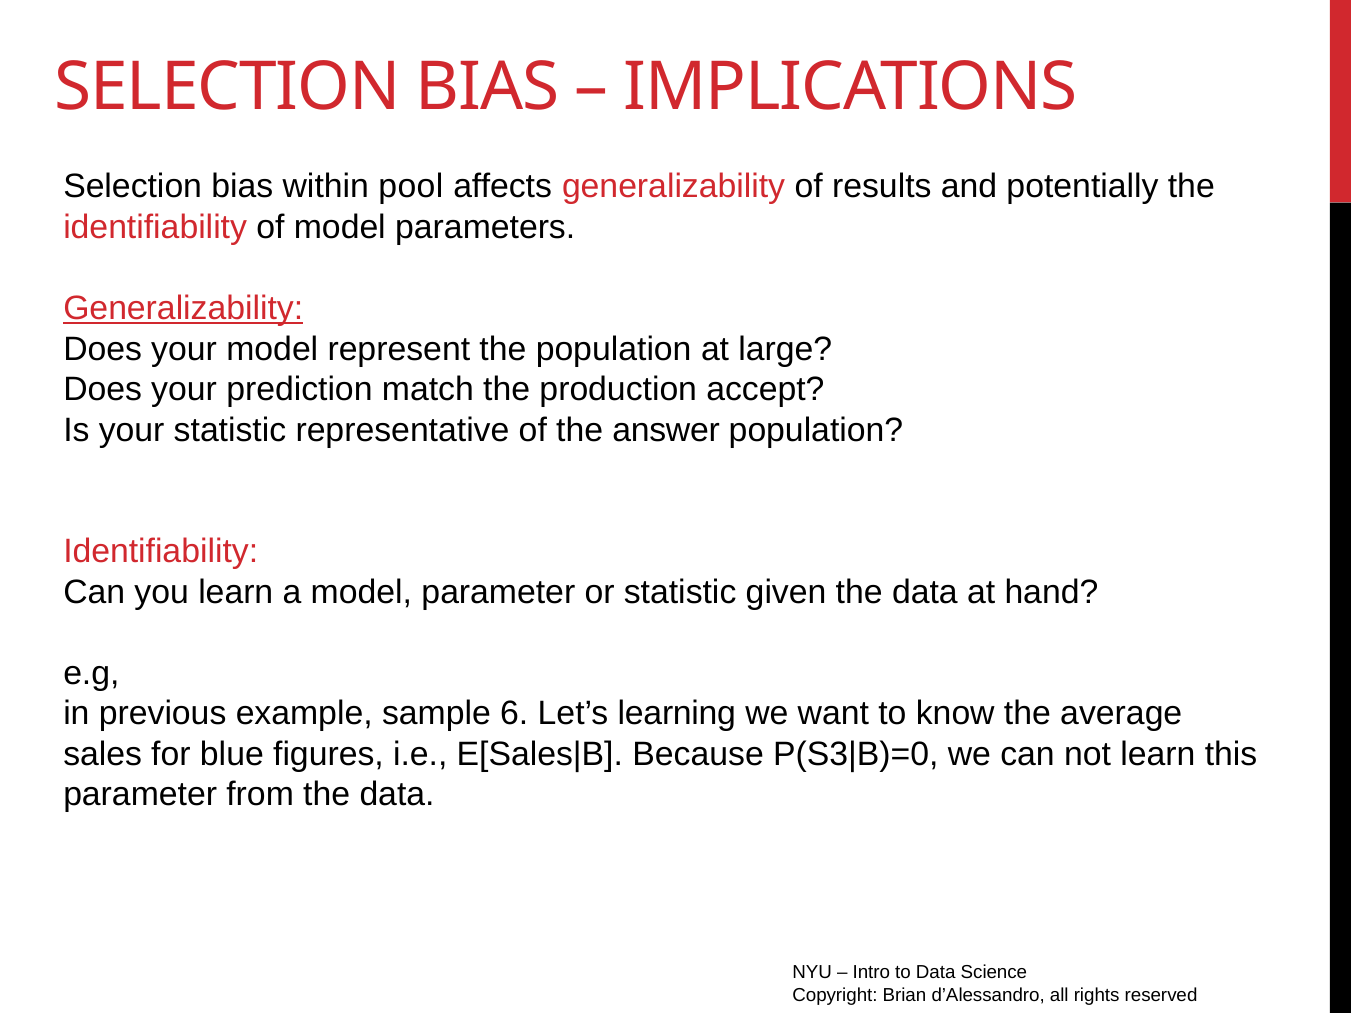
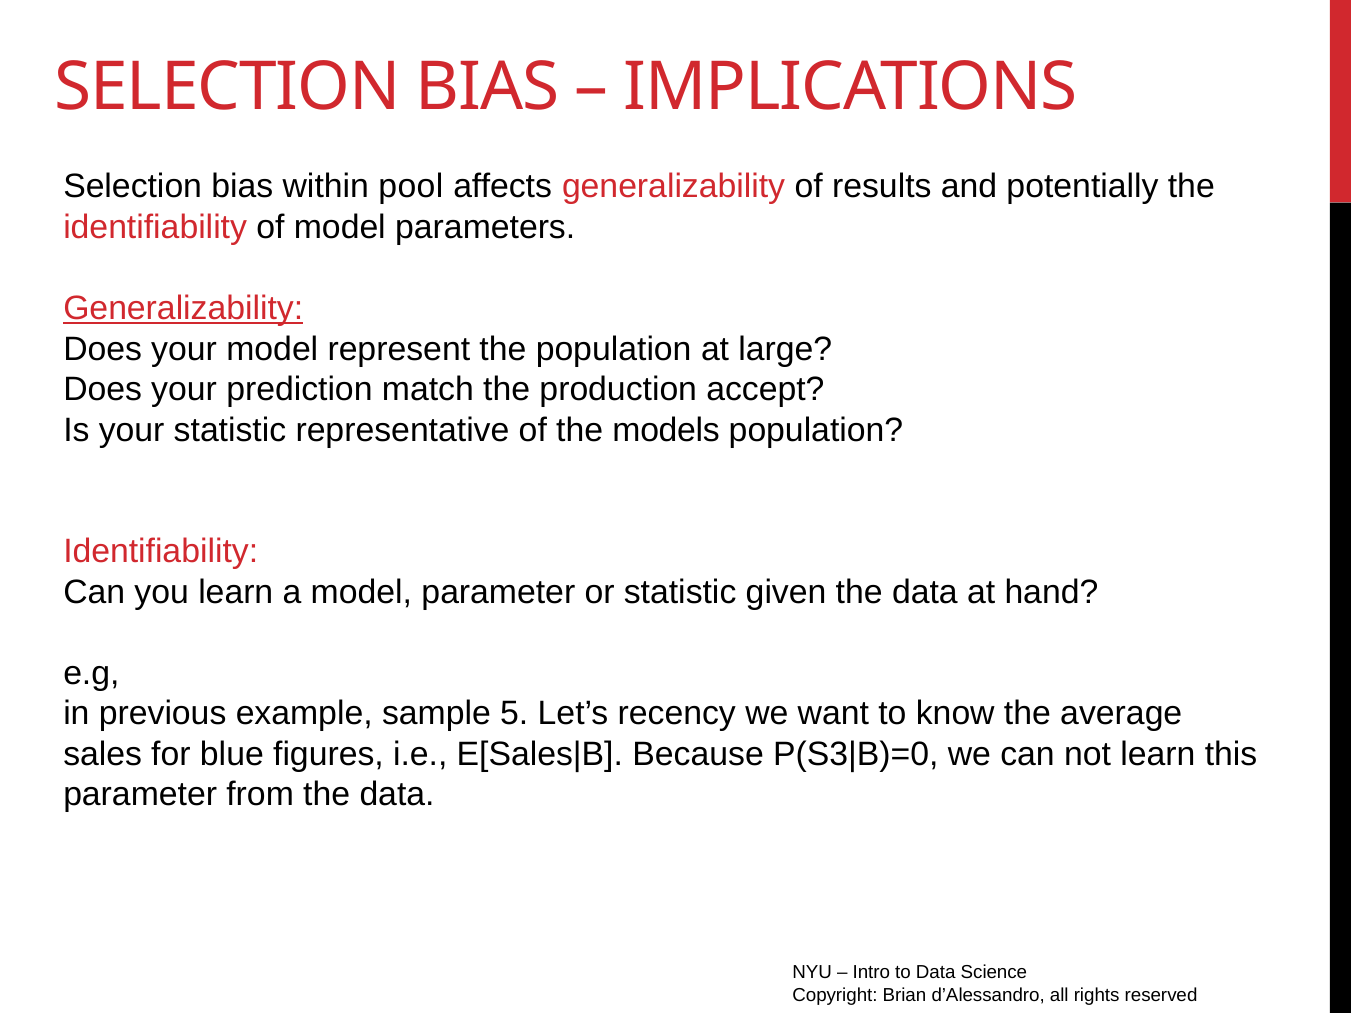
answer: answer -> models (666, 430)
6: 6 -> 5 (514, 714)
learning: learning -> recency (677, 714)
